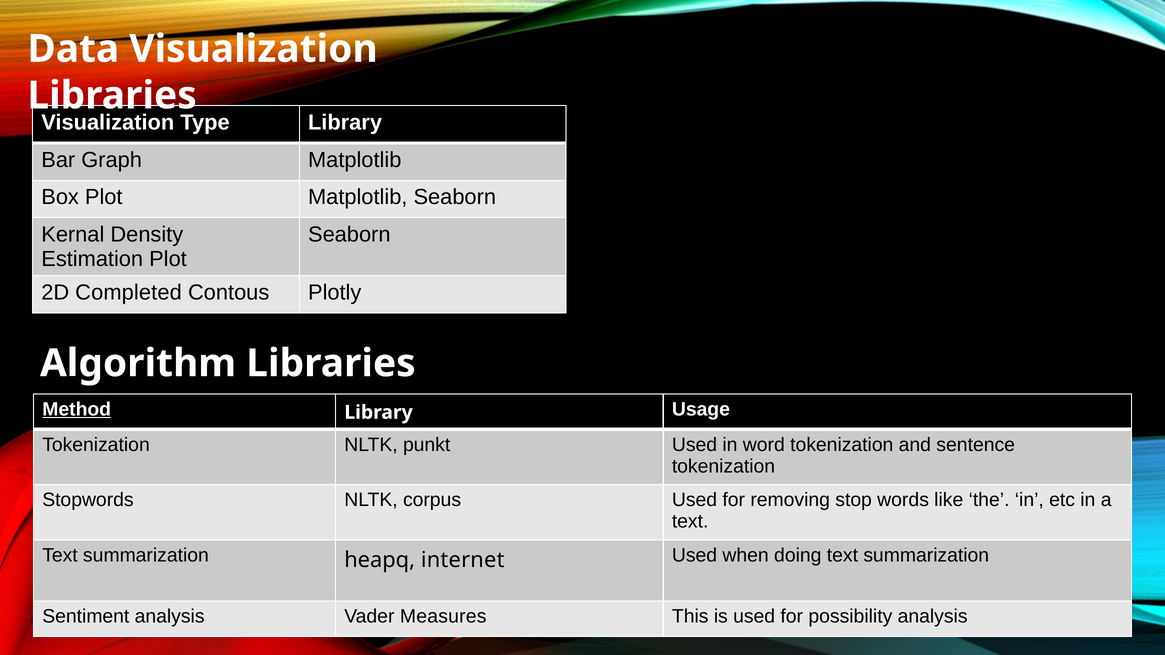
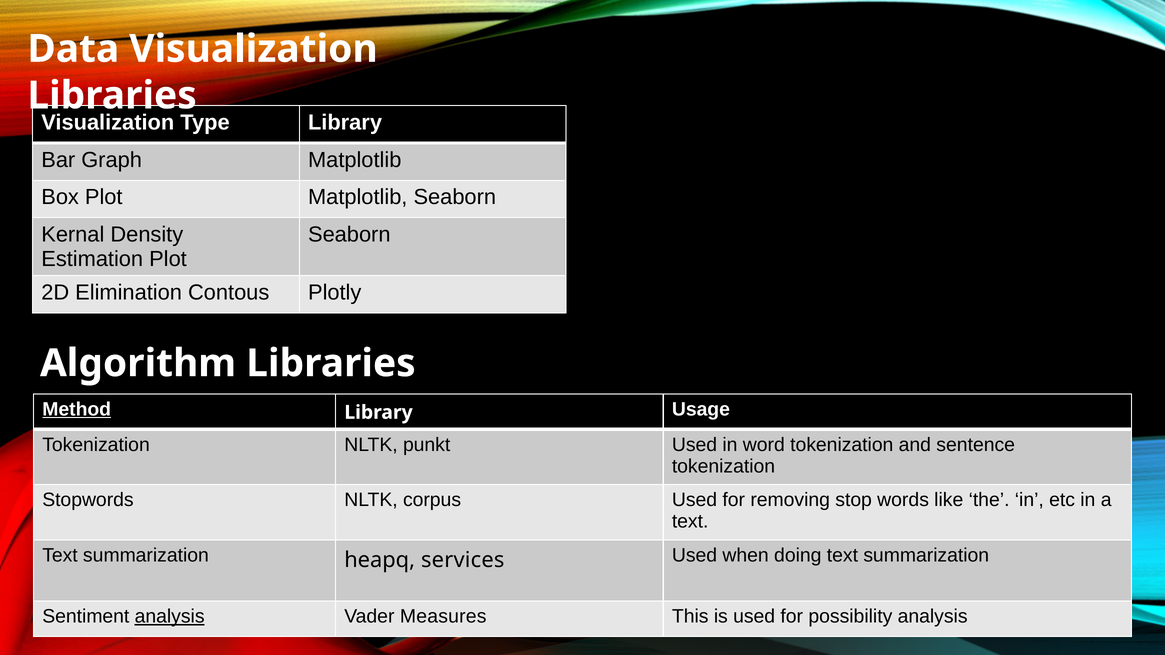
Completed: Completed -> Elimination (129, 292)
internet: internet -> services (463, 561)
analysis underline: none -> present (170, 617)
